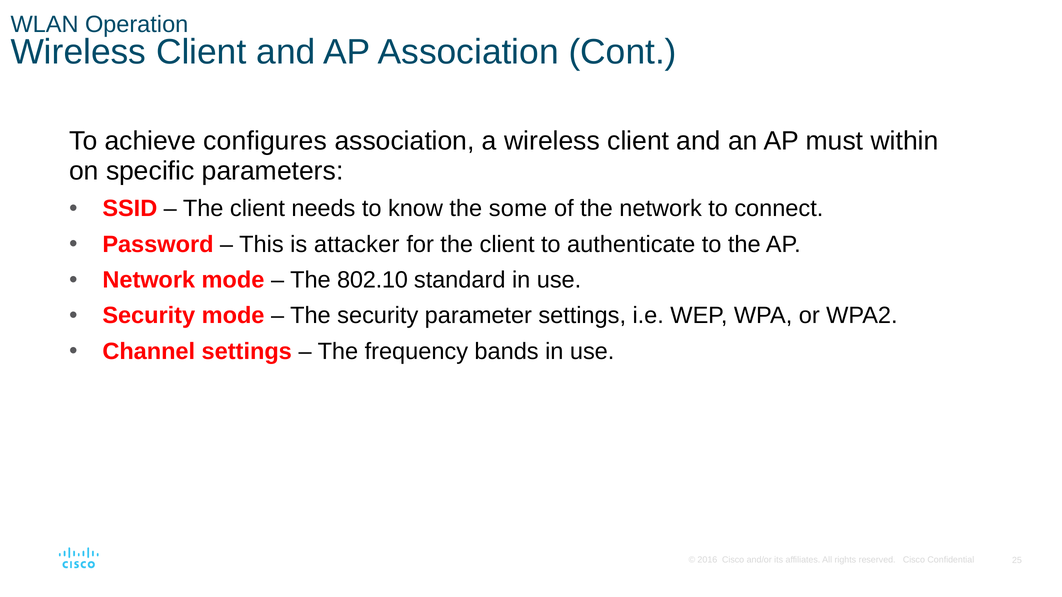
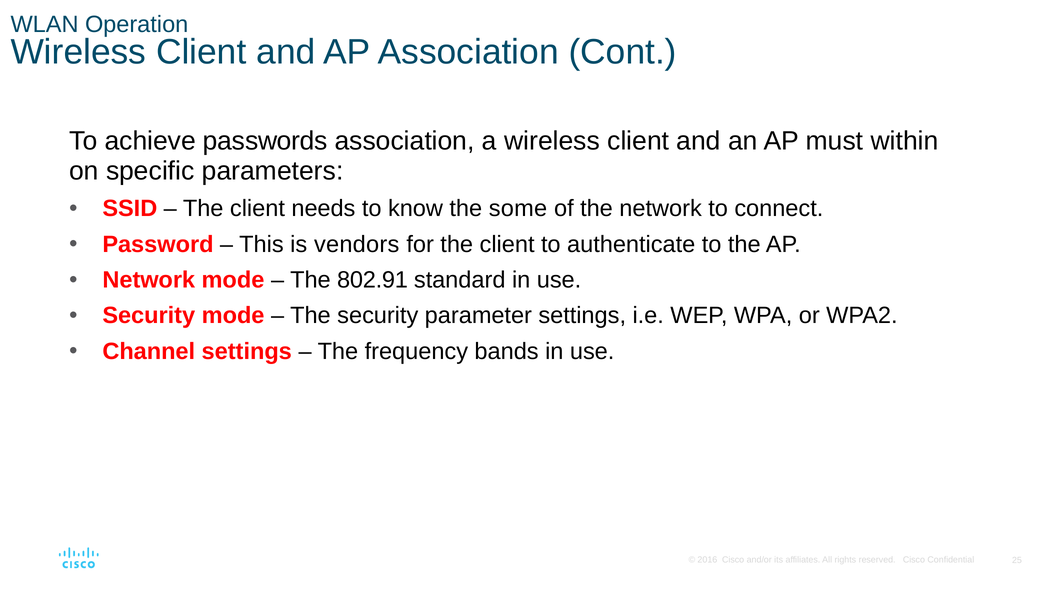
configures: configures -> passwords (265, 141)
attacker: attacker -> vendors (357, 244)
802.10: 802.10 -> 802.91 (372, 280)
